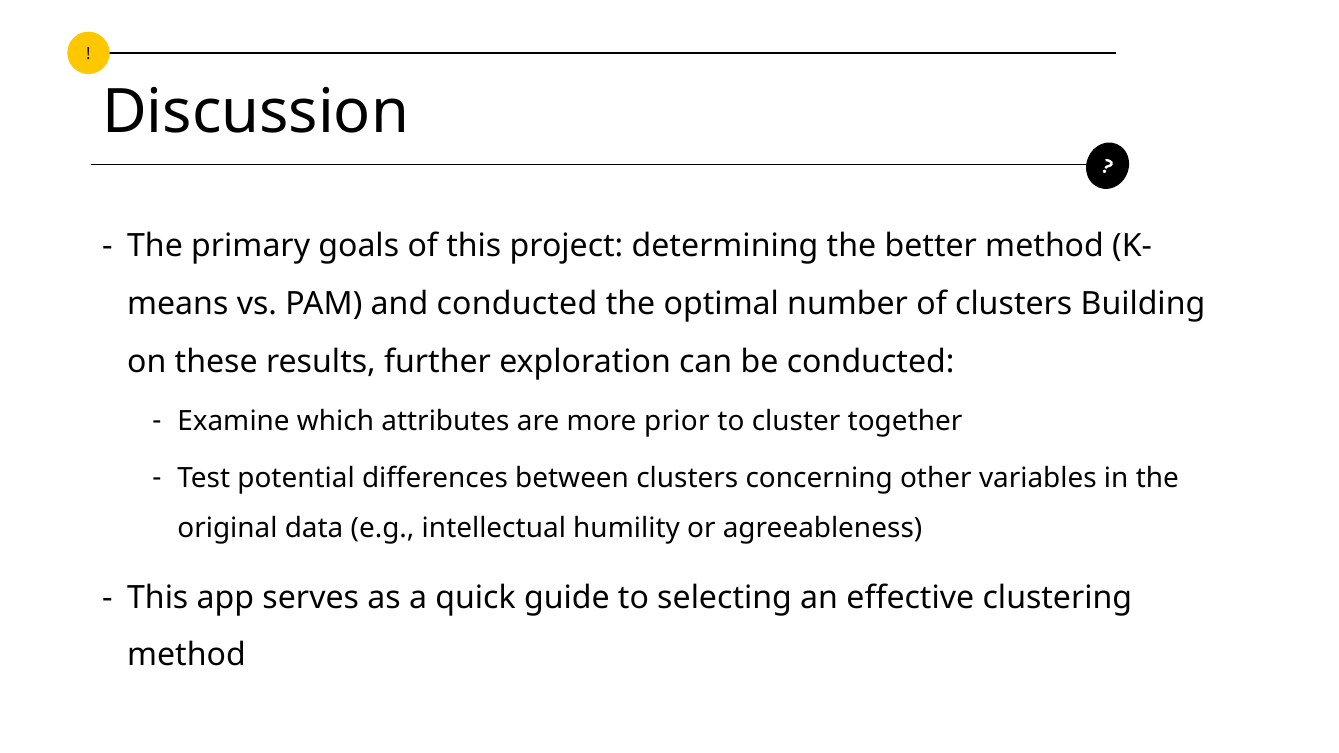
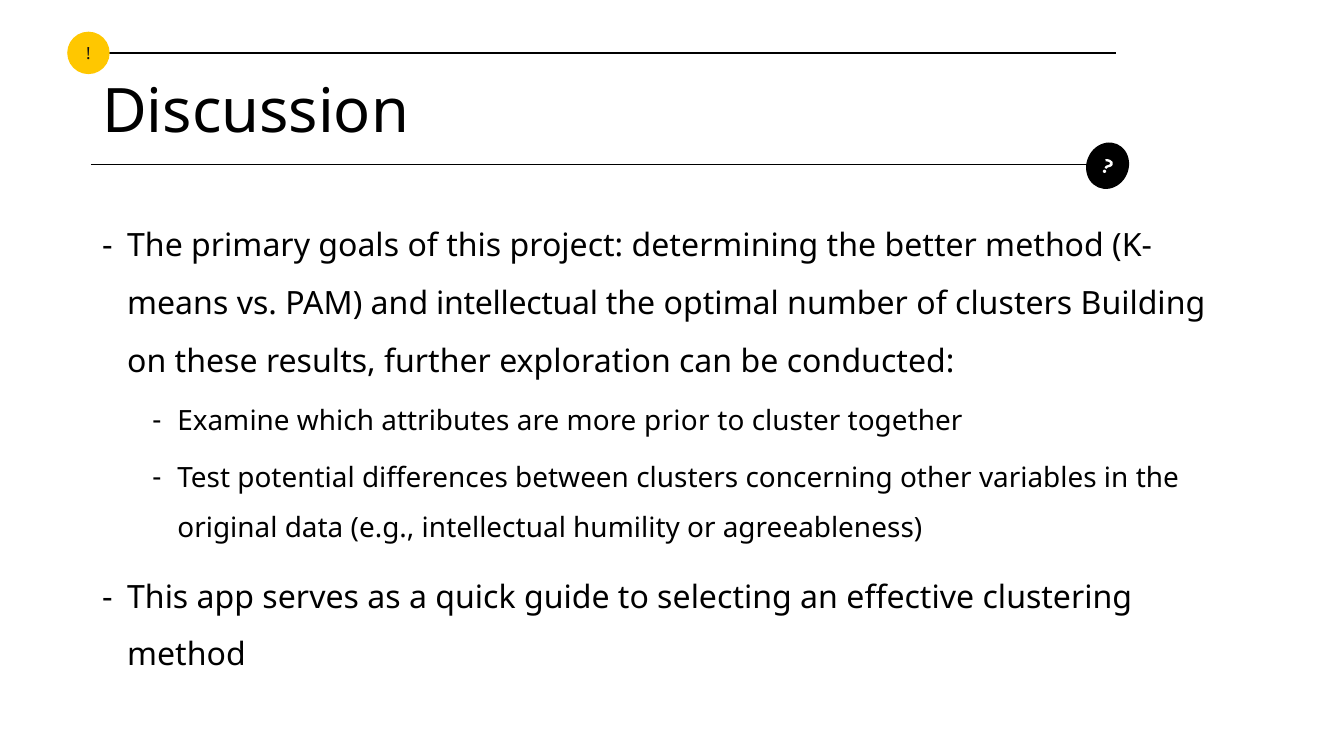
and conducted: conducted -> intellectual (517, 304)
